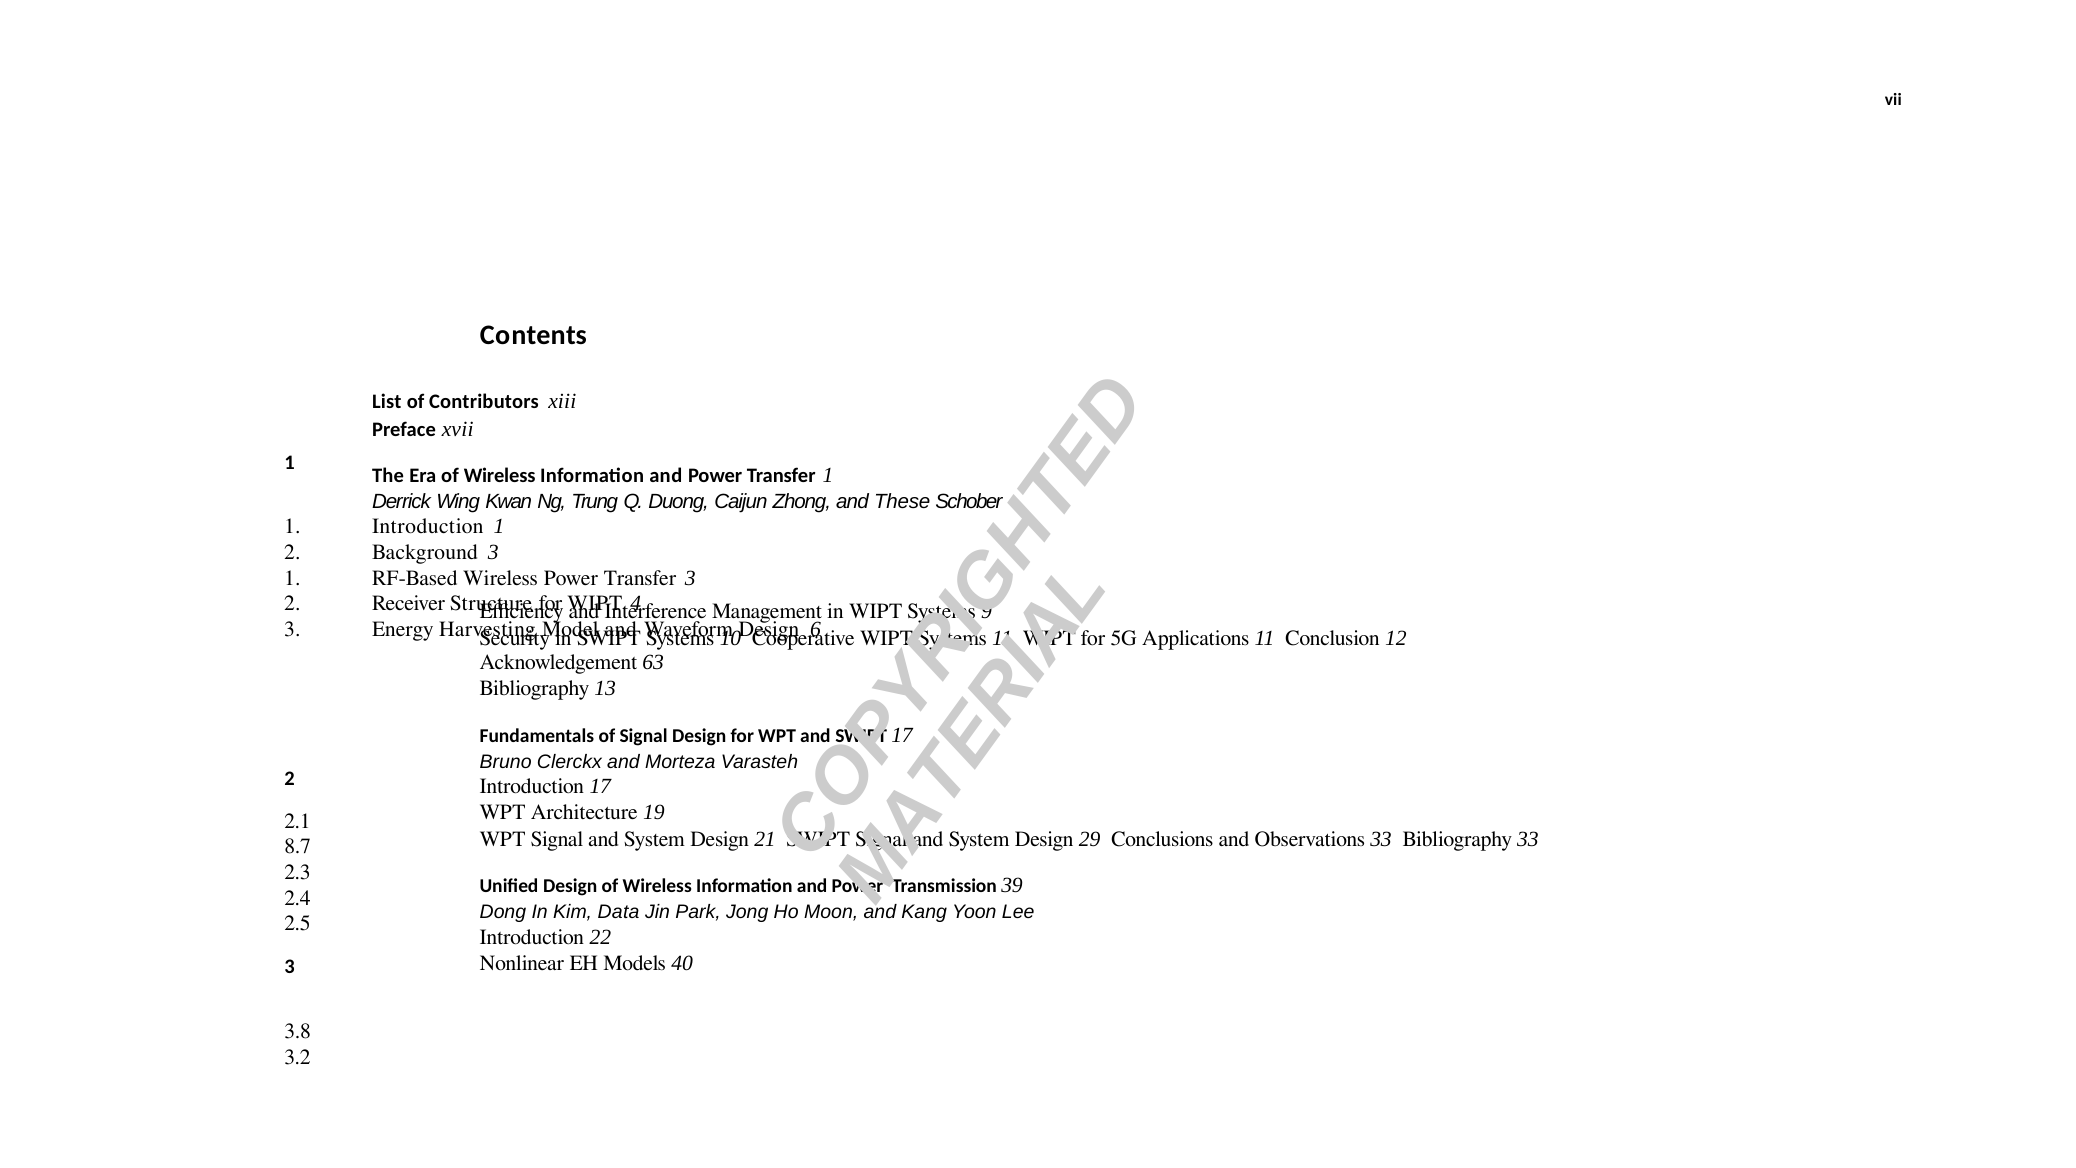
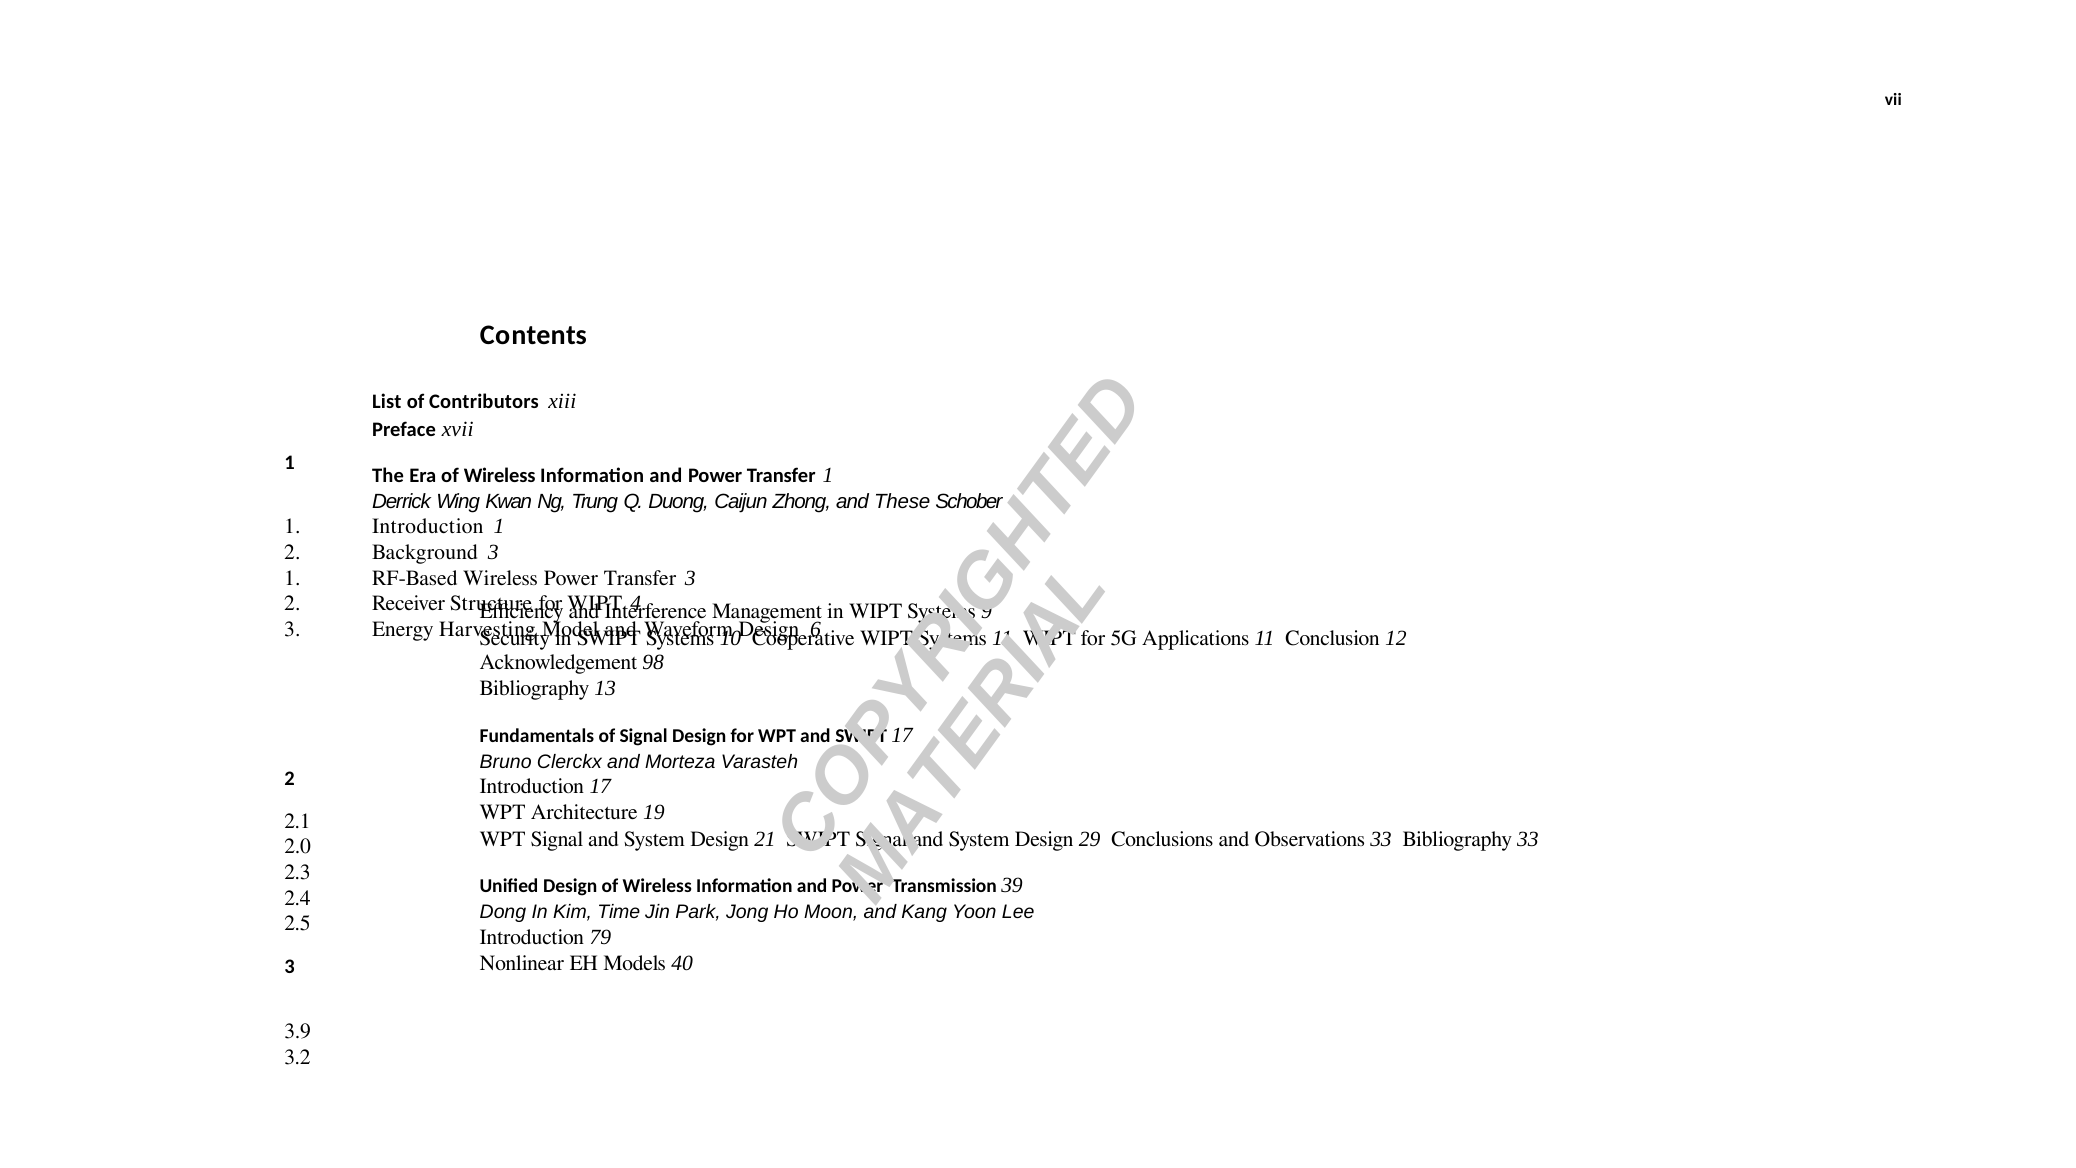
63: 63 -> 98 (653, 663)
8.7: 8.7 -> 2.0 (298, 846)
Data: Data -> Time (619, 912)
22: 22 -> 79 (600, 937)
3.8: 3.8 -> 3.9 (298, 1031)
